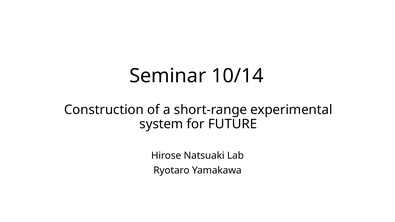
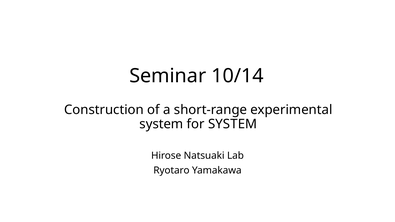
for FUTURE: FUTURE -> SYSTEM (233, 124)
